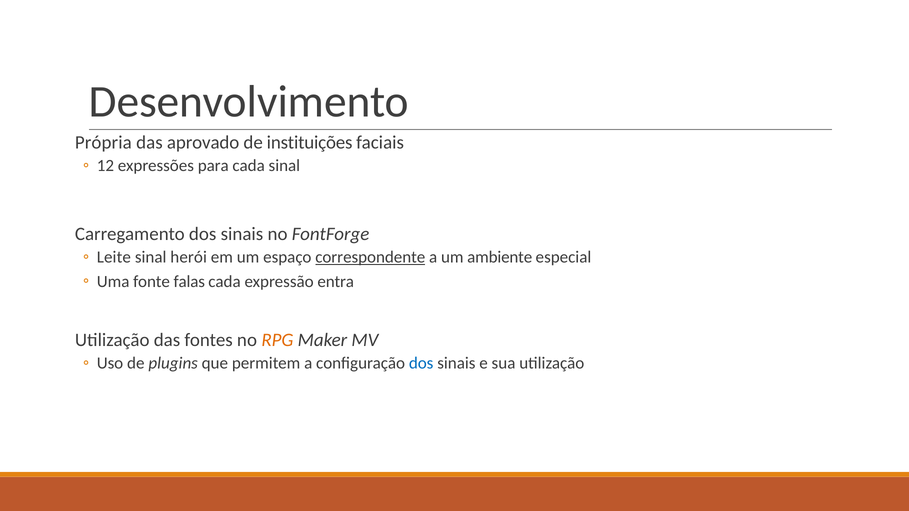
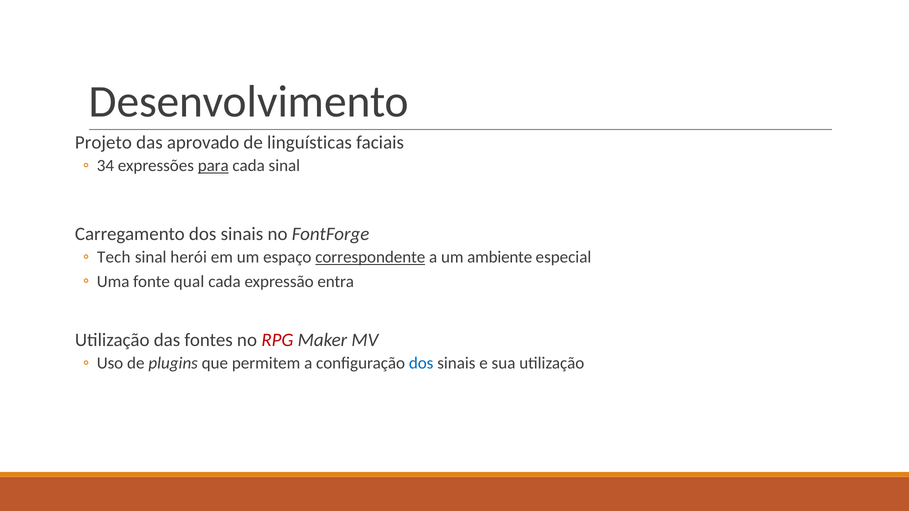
Própria: Própria -> Projeto (103, 143)
instituições: instituições -> linguísticas (309, 143)
12: 12 -> 34 (105, 166)
para underline: none -> present (213, 166)
Leite: Leite -> Tech (114, 257)
falas: falas -> qual (189, 282)
RPG colour: orange -> red (277, 340)
